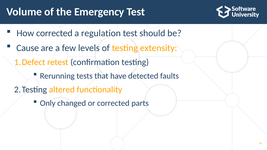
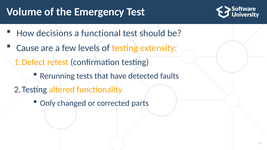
How corrected: corrected -> decisions (54, 33)
regulation: regulation -> functional (101, 33)
